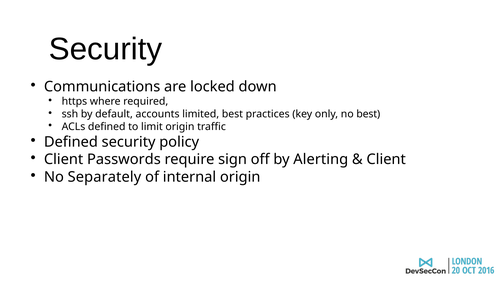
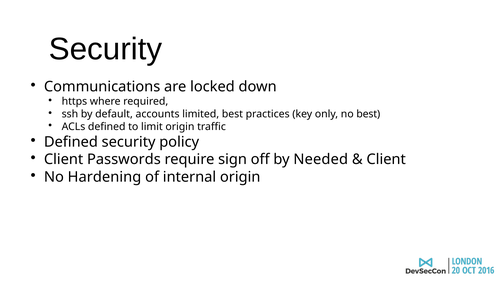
Alerting: Alerting -> Needed (321, 160)
Separately: Separately -> Hardening (104, 177)
